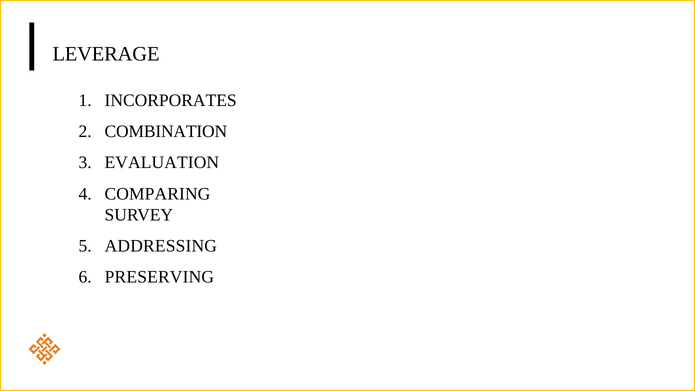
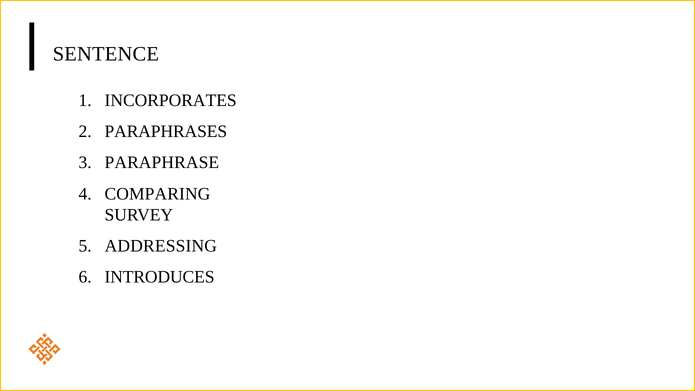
LEVERAGE: LEVERAGE -> SENTENCE (106, 54)
COMBINATION: COMBINATION -> PARAPHRASES (166, 131)
EVALUATION: EVALUATION -> PARAPHRASE (162, 163)
PRESERVING: PRESERVING -> INTRODUCES (160, 277)
